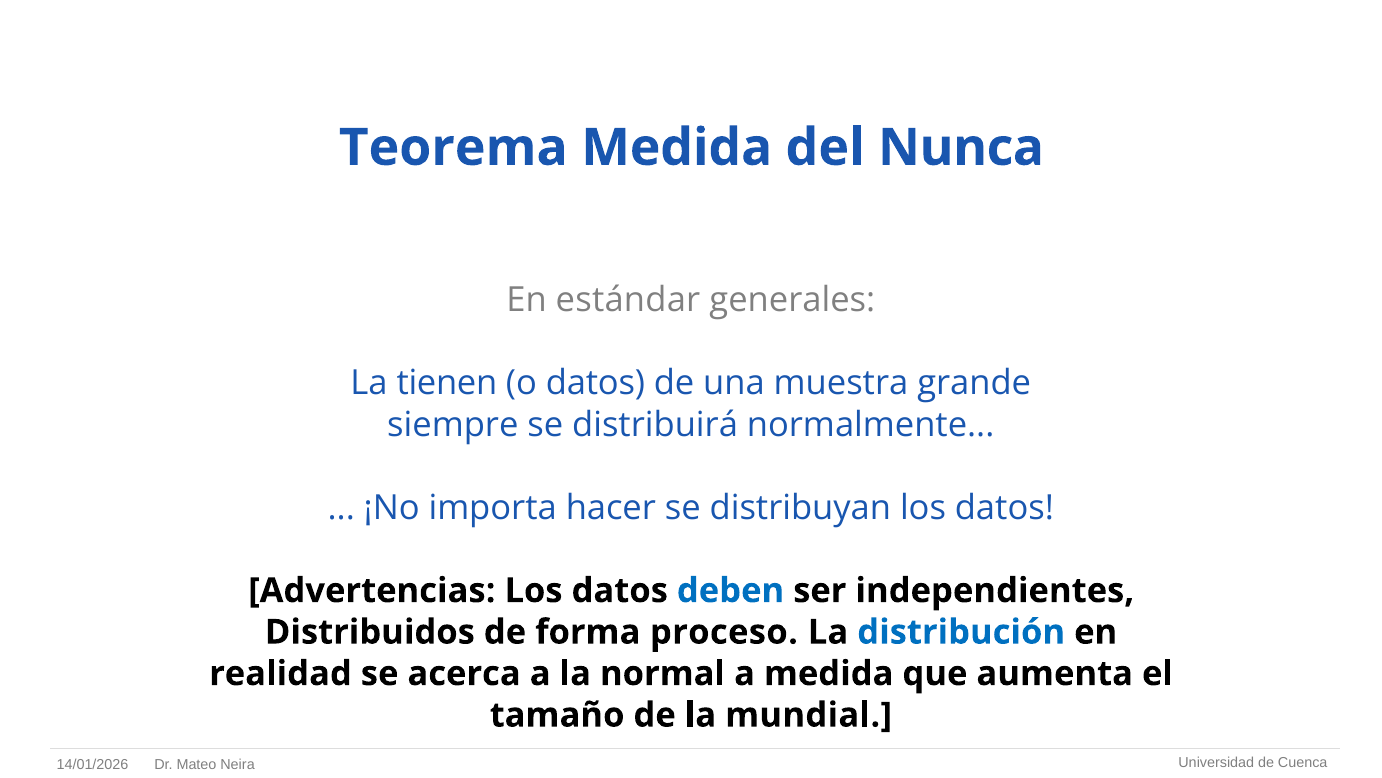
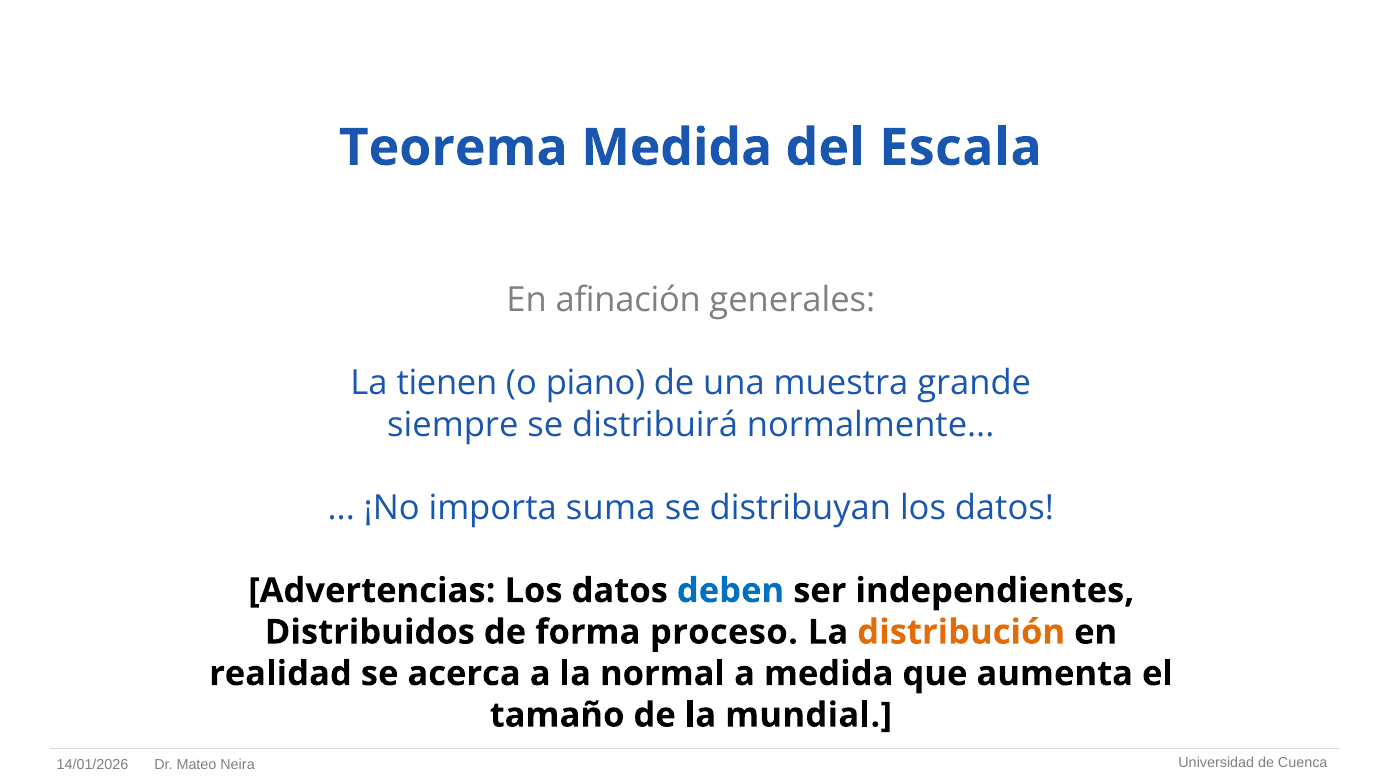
Nunca: Nunca -> Escala (961, 148)
estándar: estándar -> afinación (628, 300)
o datos: datos -> piano (596, 383)
hacer: hacer -> suma (611, 508)
distribución colour: blue -> orange (961, 632)
